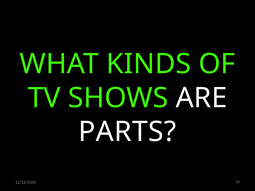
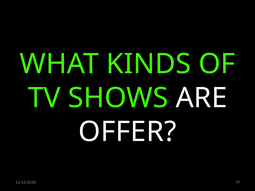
PARTS: PARTS -> OFFER (127, 132)
